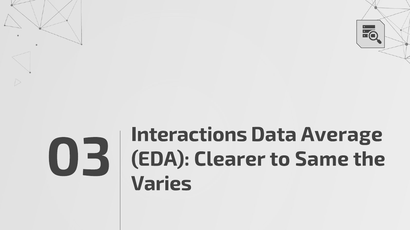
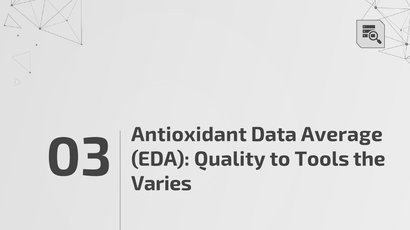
Interactions: Interactions -> Antioxidant (189, 135)
Clearer: Clearer -> Quality (230, 159)
Same: Same -> Tools (322, 159)
